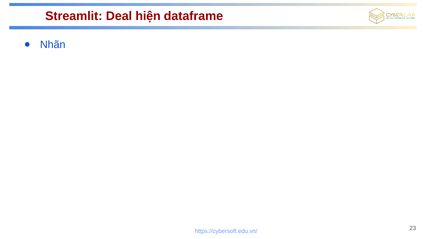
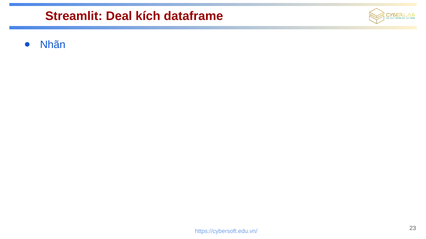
hiện: hiện -> kích (148, 16)
